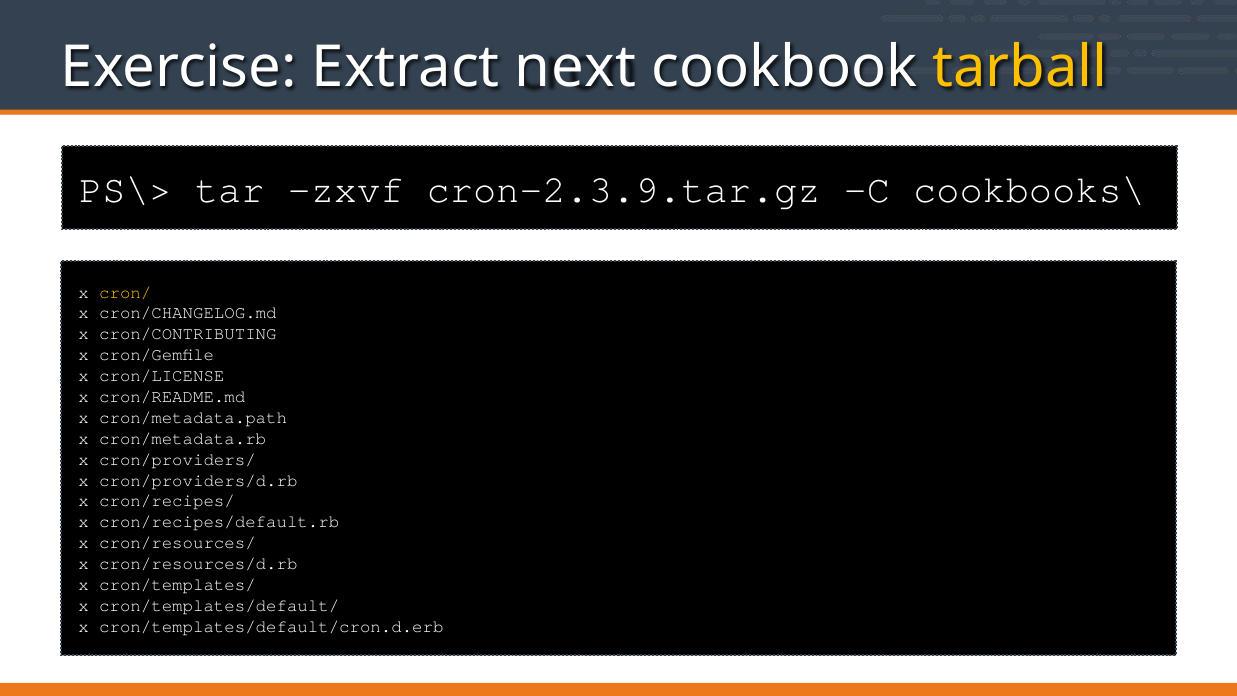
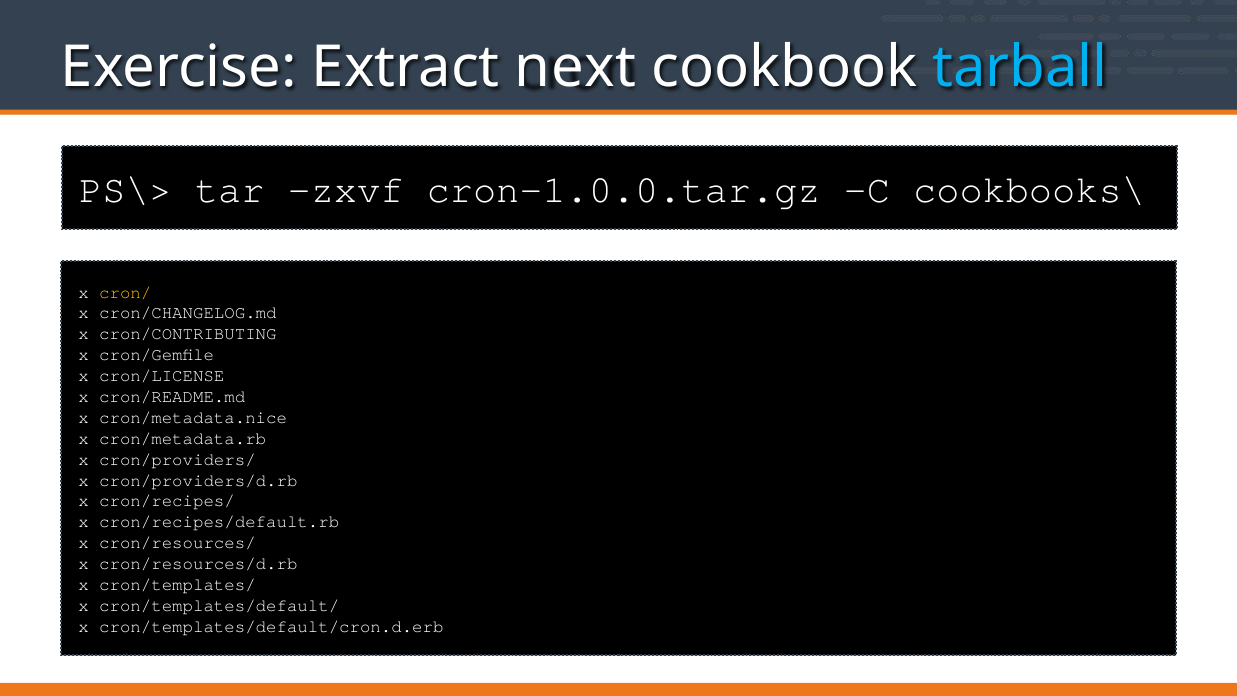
tarball colour: yellow -> light blue (1020, 68)
cron-2.3.9.tar.gz: cron-2.3.9.tar.gz -> cron-1.0.0.tar.gz (624, 190)
cron/metadata.path: cron/metadata.path -> cron/metadata.nice (193, 417)
